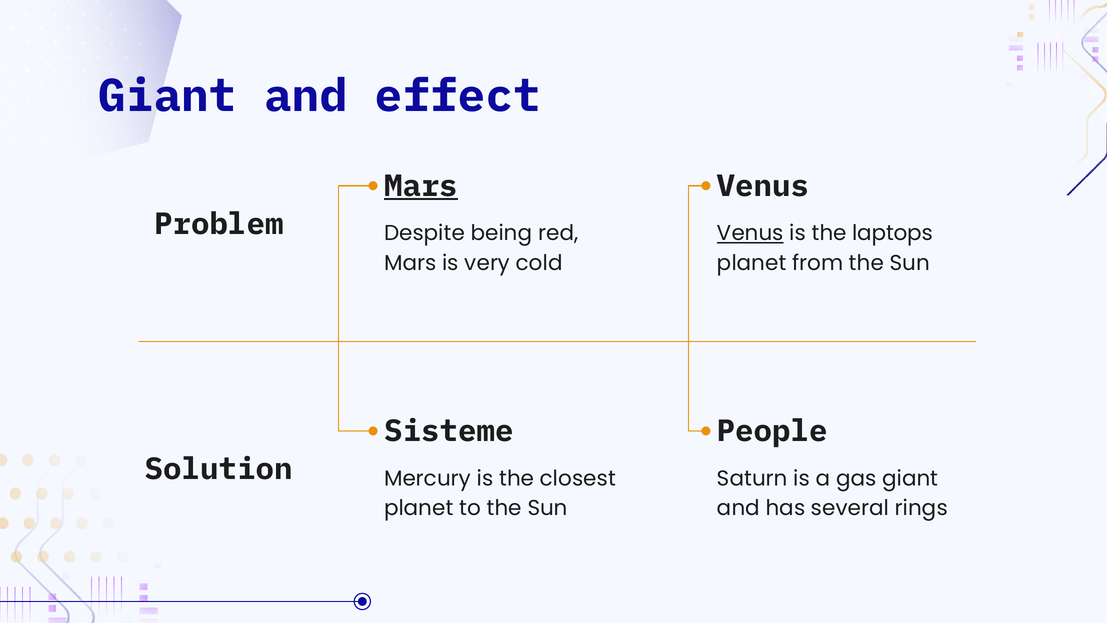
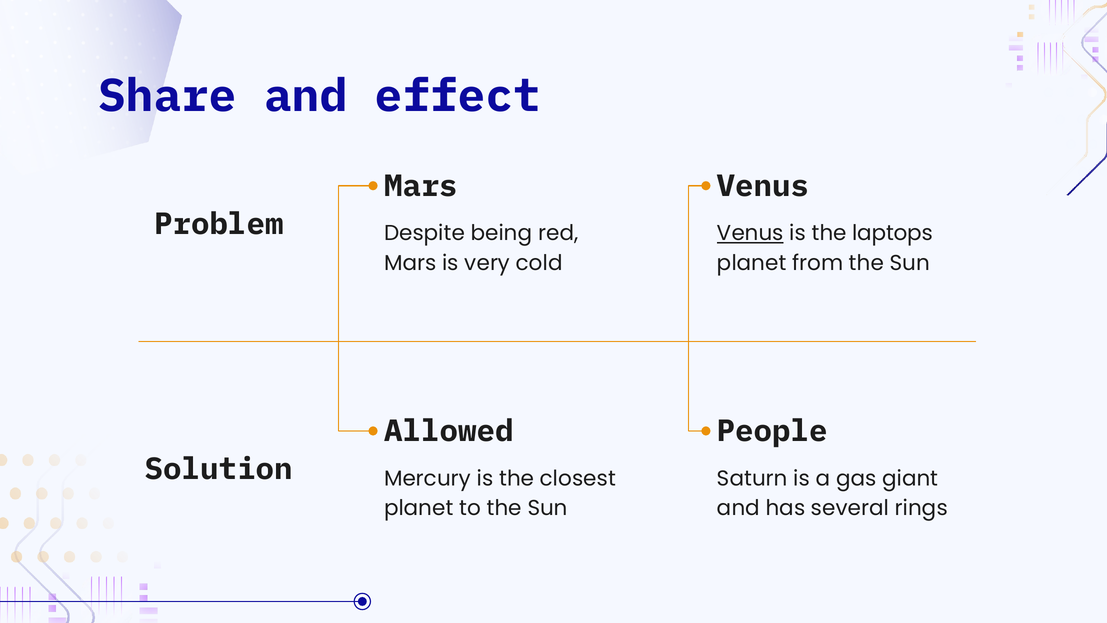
Giant: Giant -> Share (167, 96)
Mars underline: present -> none (421, 186)
Sisteme: Sisteme -> Allowed (449, 431)
